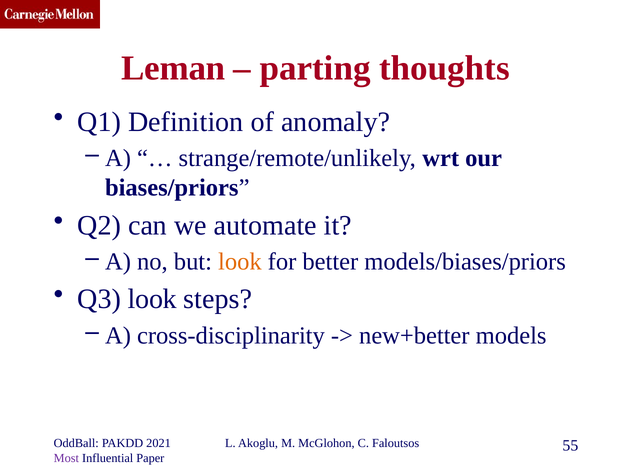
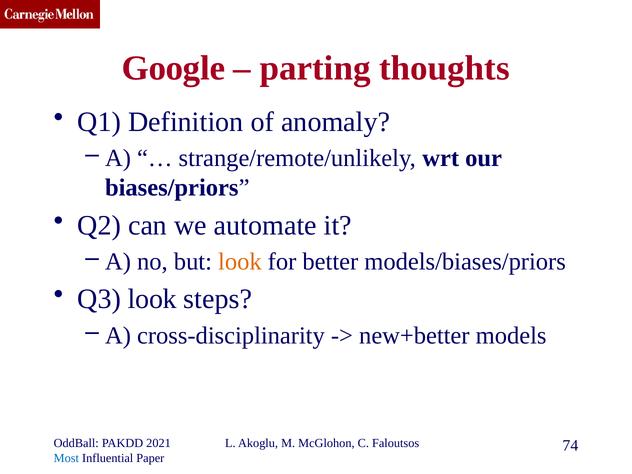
Leman: Leman -> Google (173, 68)
55: 55 -> 74 (570, 446)
Most colour: purple -> blue (66, 458)
